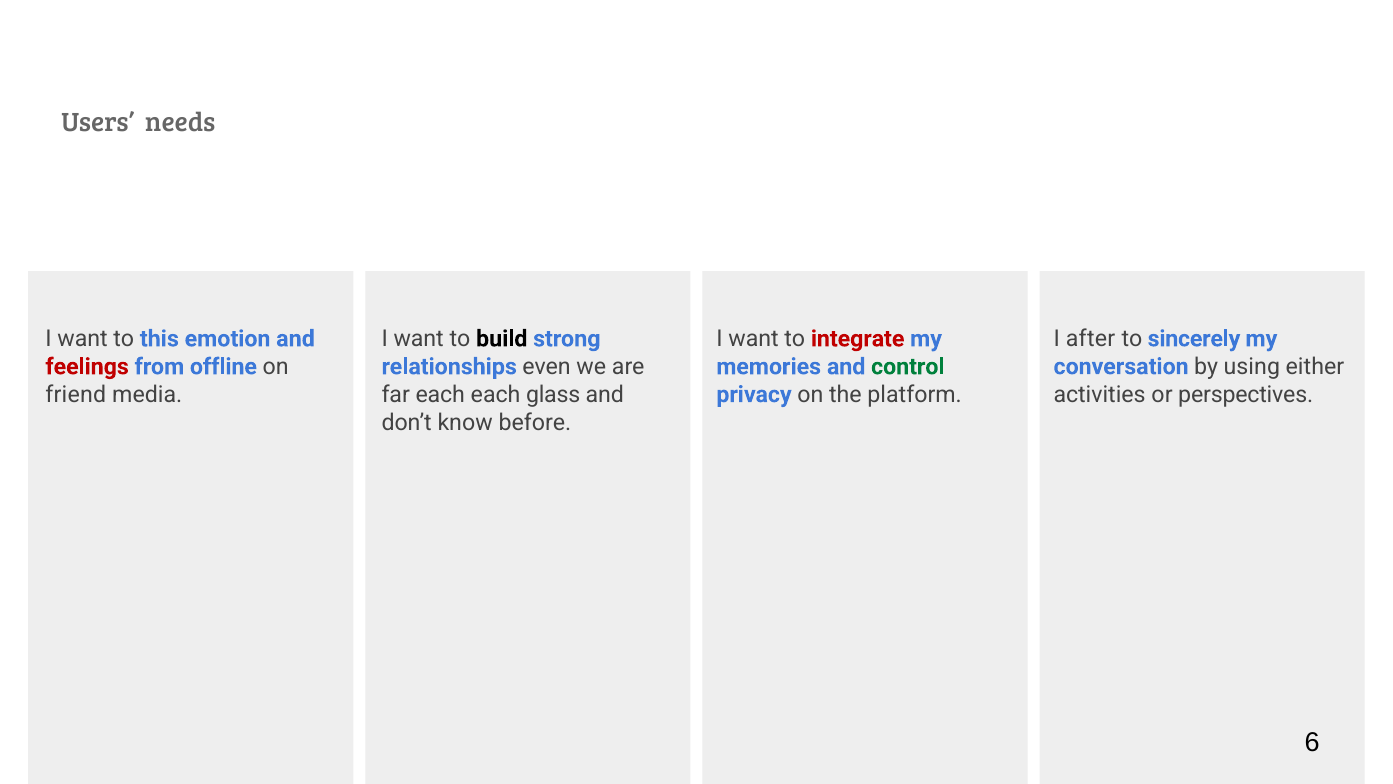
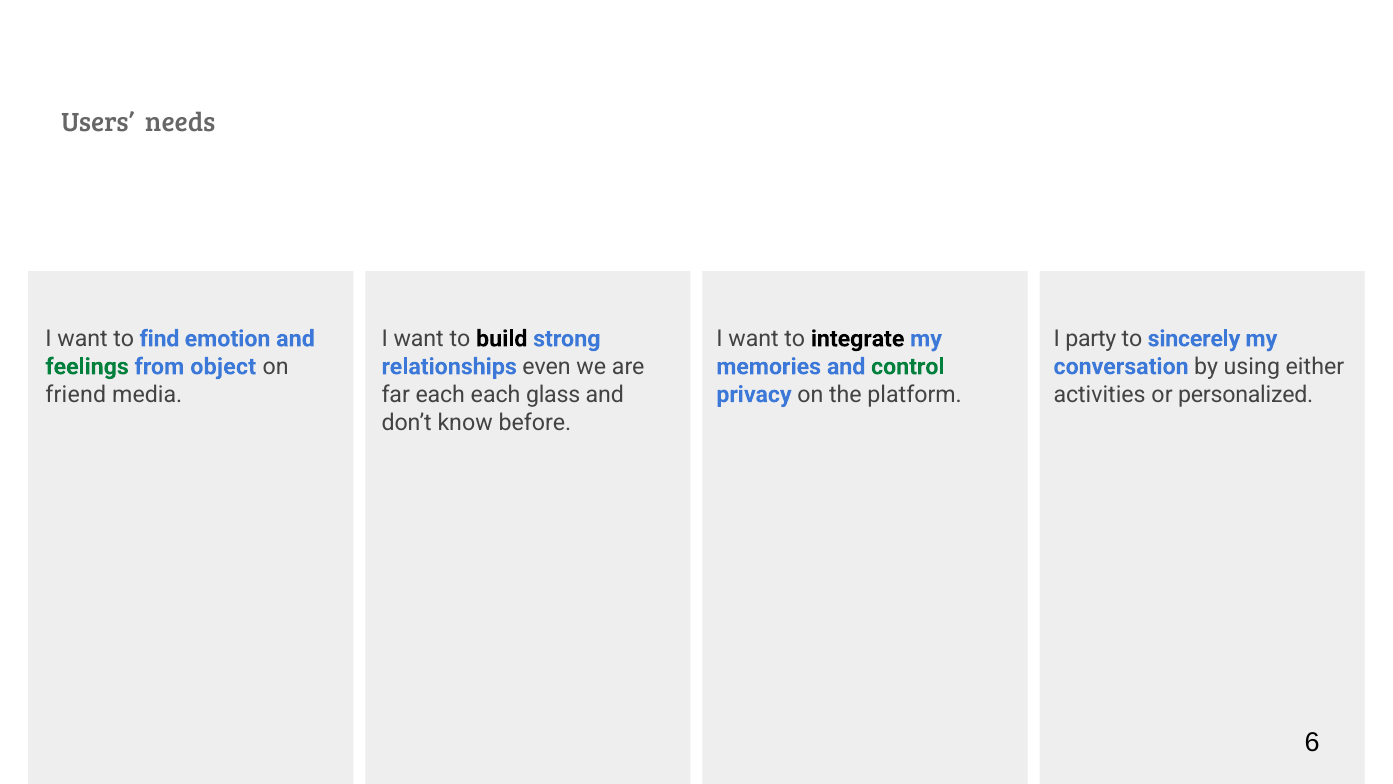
after: after -> party (1091, 339)
this: this -> find (160, 339)
integrate colour: red -> black (858, 339)
feelings colour: red -> green (87, 366)
offline: offline -> object (223, 366)
perspectives: perspectives -> personalized (1246, 394)
